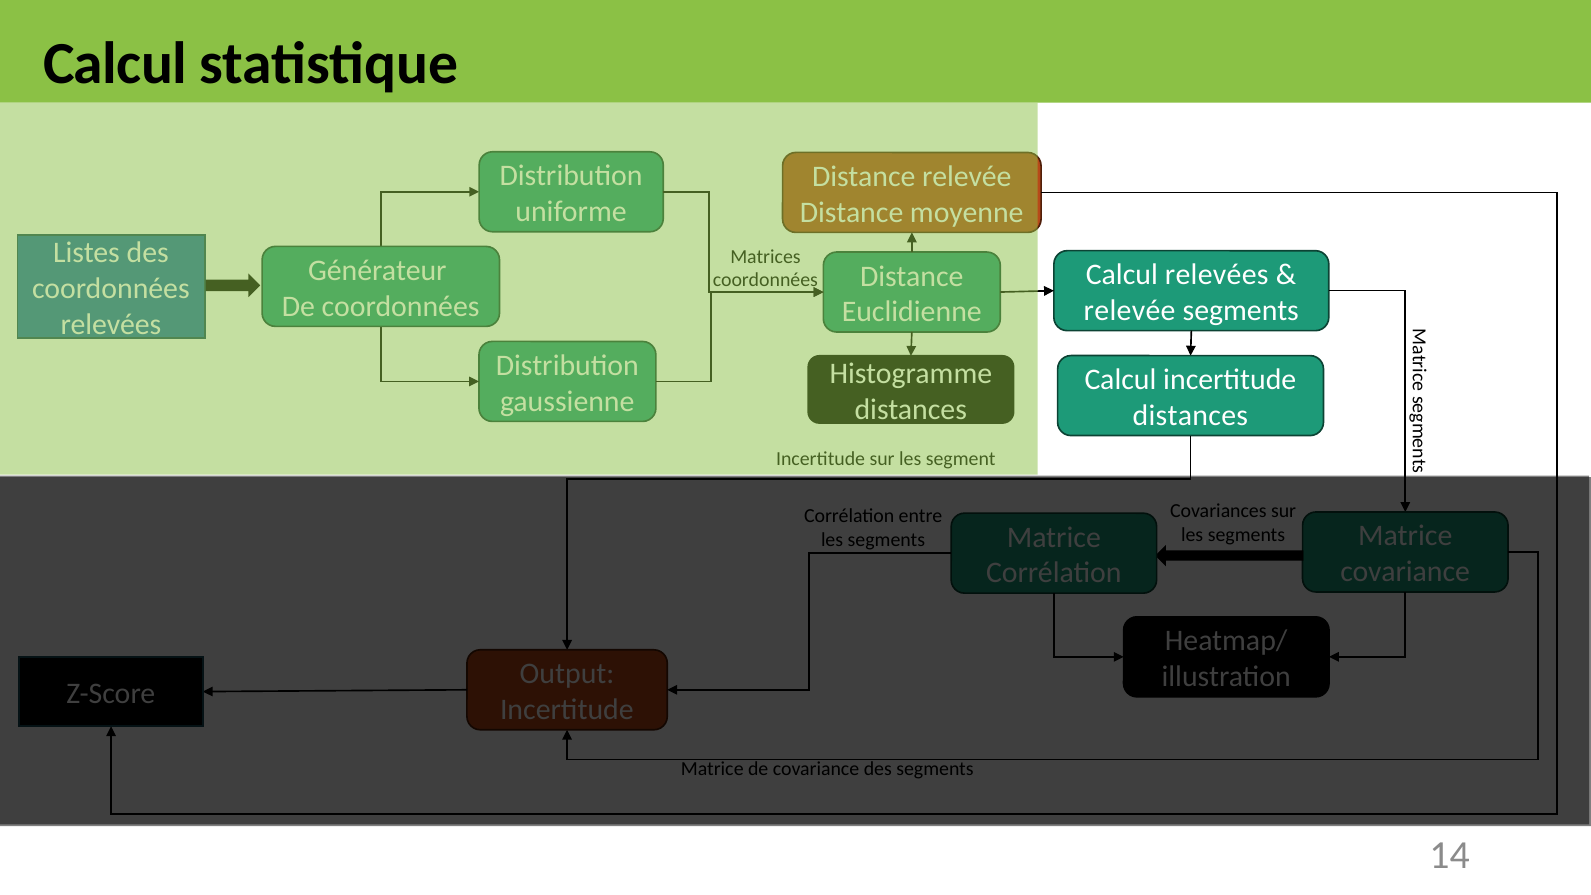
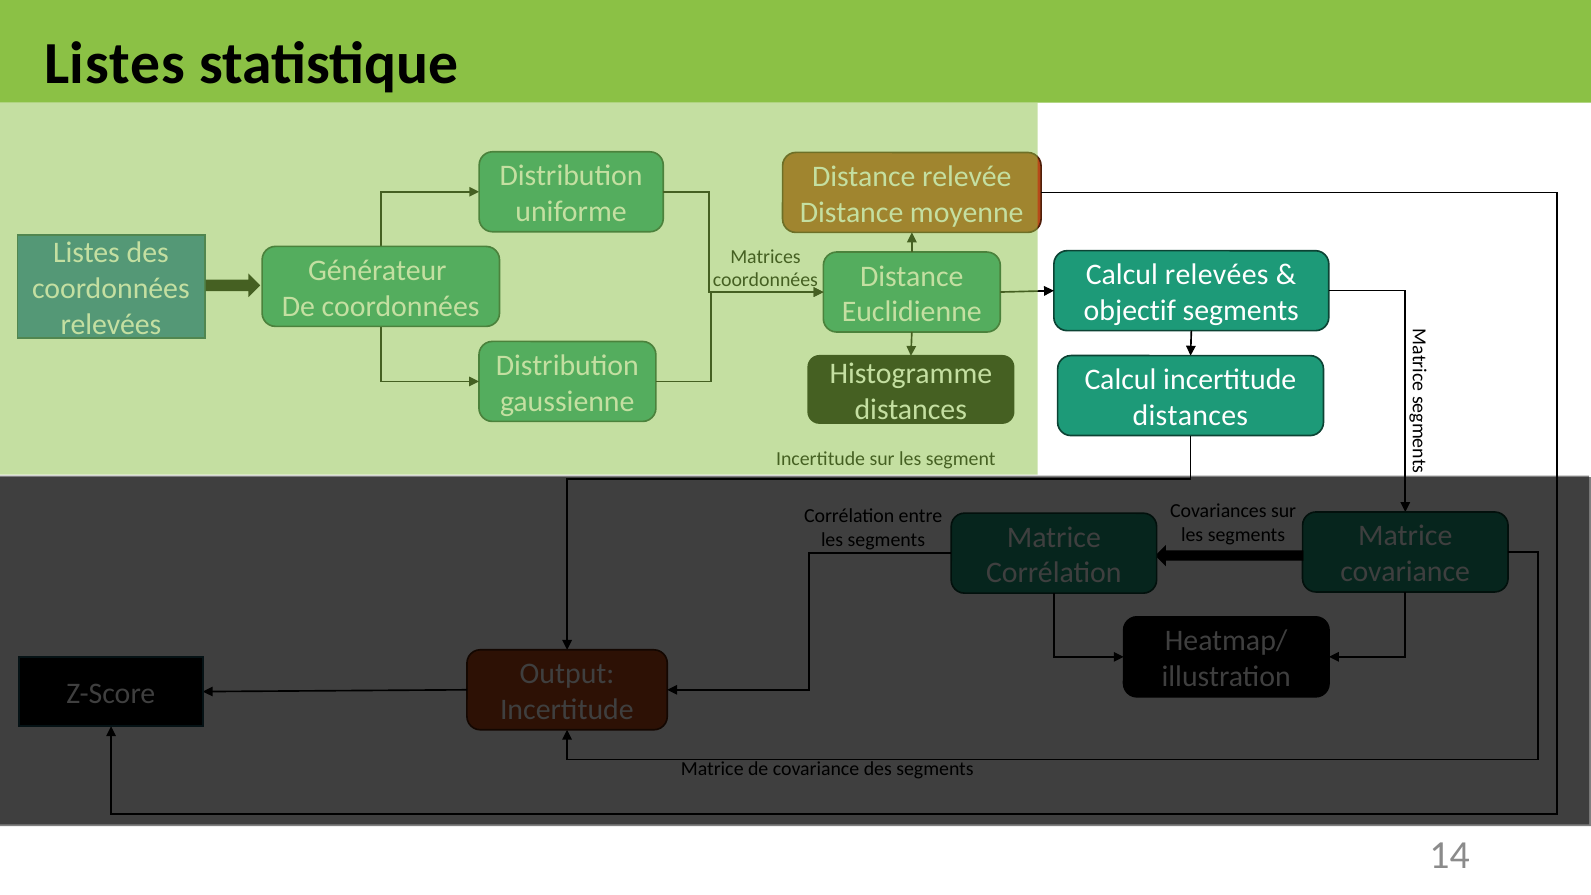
Calcul: Calcul -> Listes (114, 64)
relevée: relevée -> objectif (1130, 311)
